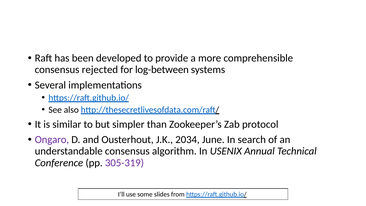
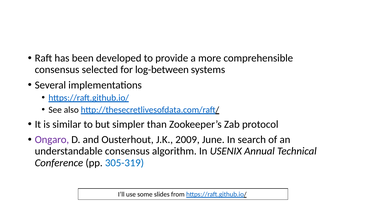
rejected: rejected -> selected (100, 70)
2034: 2034 -> 2009 (187, 140)
305-319 colour: purple -> blue (124, 163)
